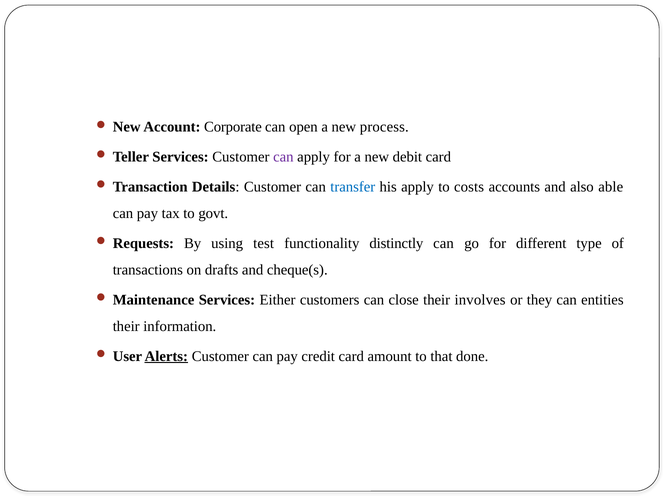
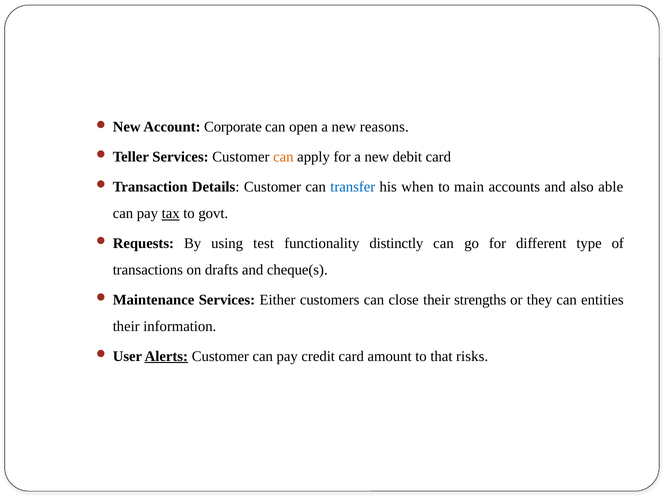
process: process -> reasons (384, 127)
can colour: purple -> orange (283, 157)
his apply: apply -> when (417, 187)
costs: costs -> main (469, 187)
tax underline: none -> present (171, 213)
involves: involves -> strengths (480, 300)
done: done -> risks (472, 356)
